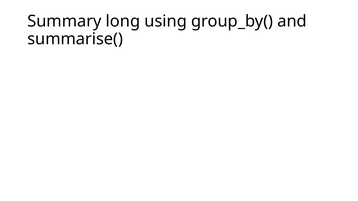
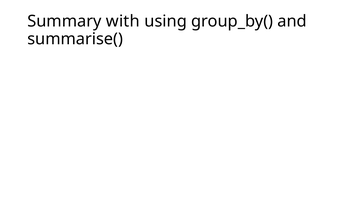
long: long -> with (123, 21)
